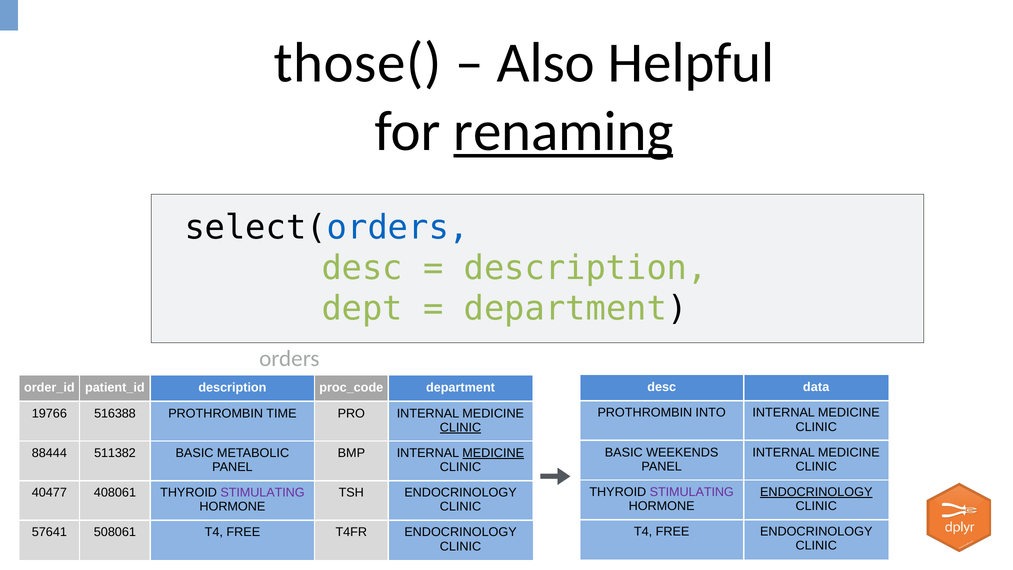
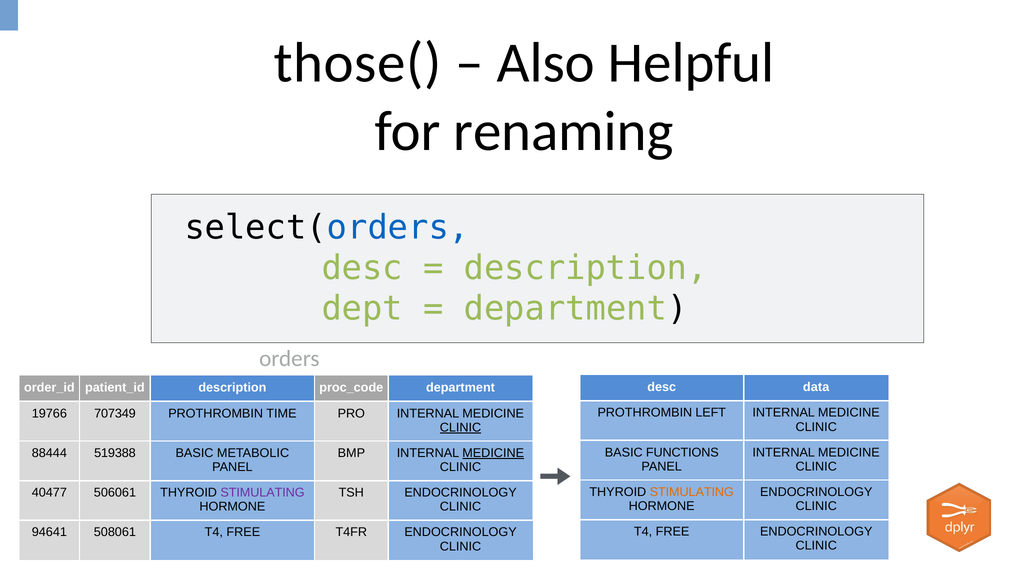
renaming underline: present -> none (563, 131)
INTO: INTO -> LEFT (711, 413)
516388: 516388 -> 707349 (115, 413)
WEEKENDS: WEEKENDS -> FUNCTIONS (682, 452)
511382: 511382 -> 519388 (115, 453)
STIMULATING colour: purple -> orange (692, 492)
ENDOCRINOLOGY underline: present -> none (816, 492)
408061: 408061 -> 506061 (115, 492)
57641: 57641 -> 94641 (49, 532)
